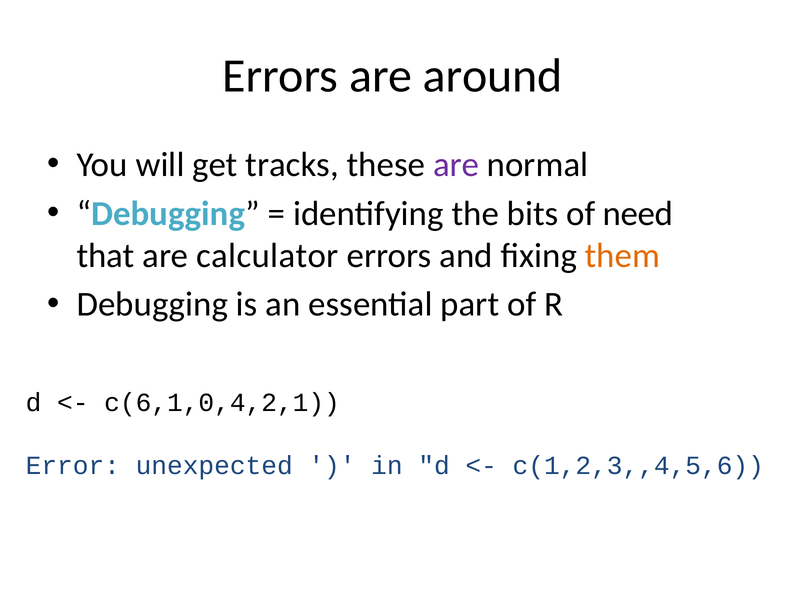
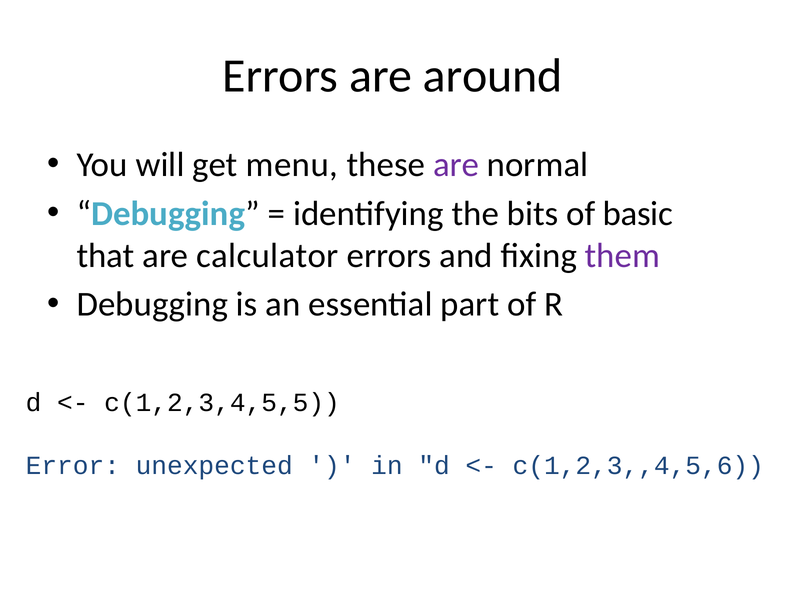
tracks: tracks -> menu (292, 165)
need: need -> basic (638, 214)
them colour: orange -> purple (622, 255)
c(6,1,0,4,2,1: c(6,1,0,4,2,1 -> c(1,2,3,4,5,5 (222, 403)
